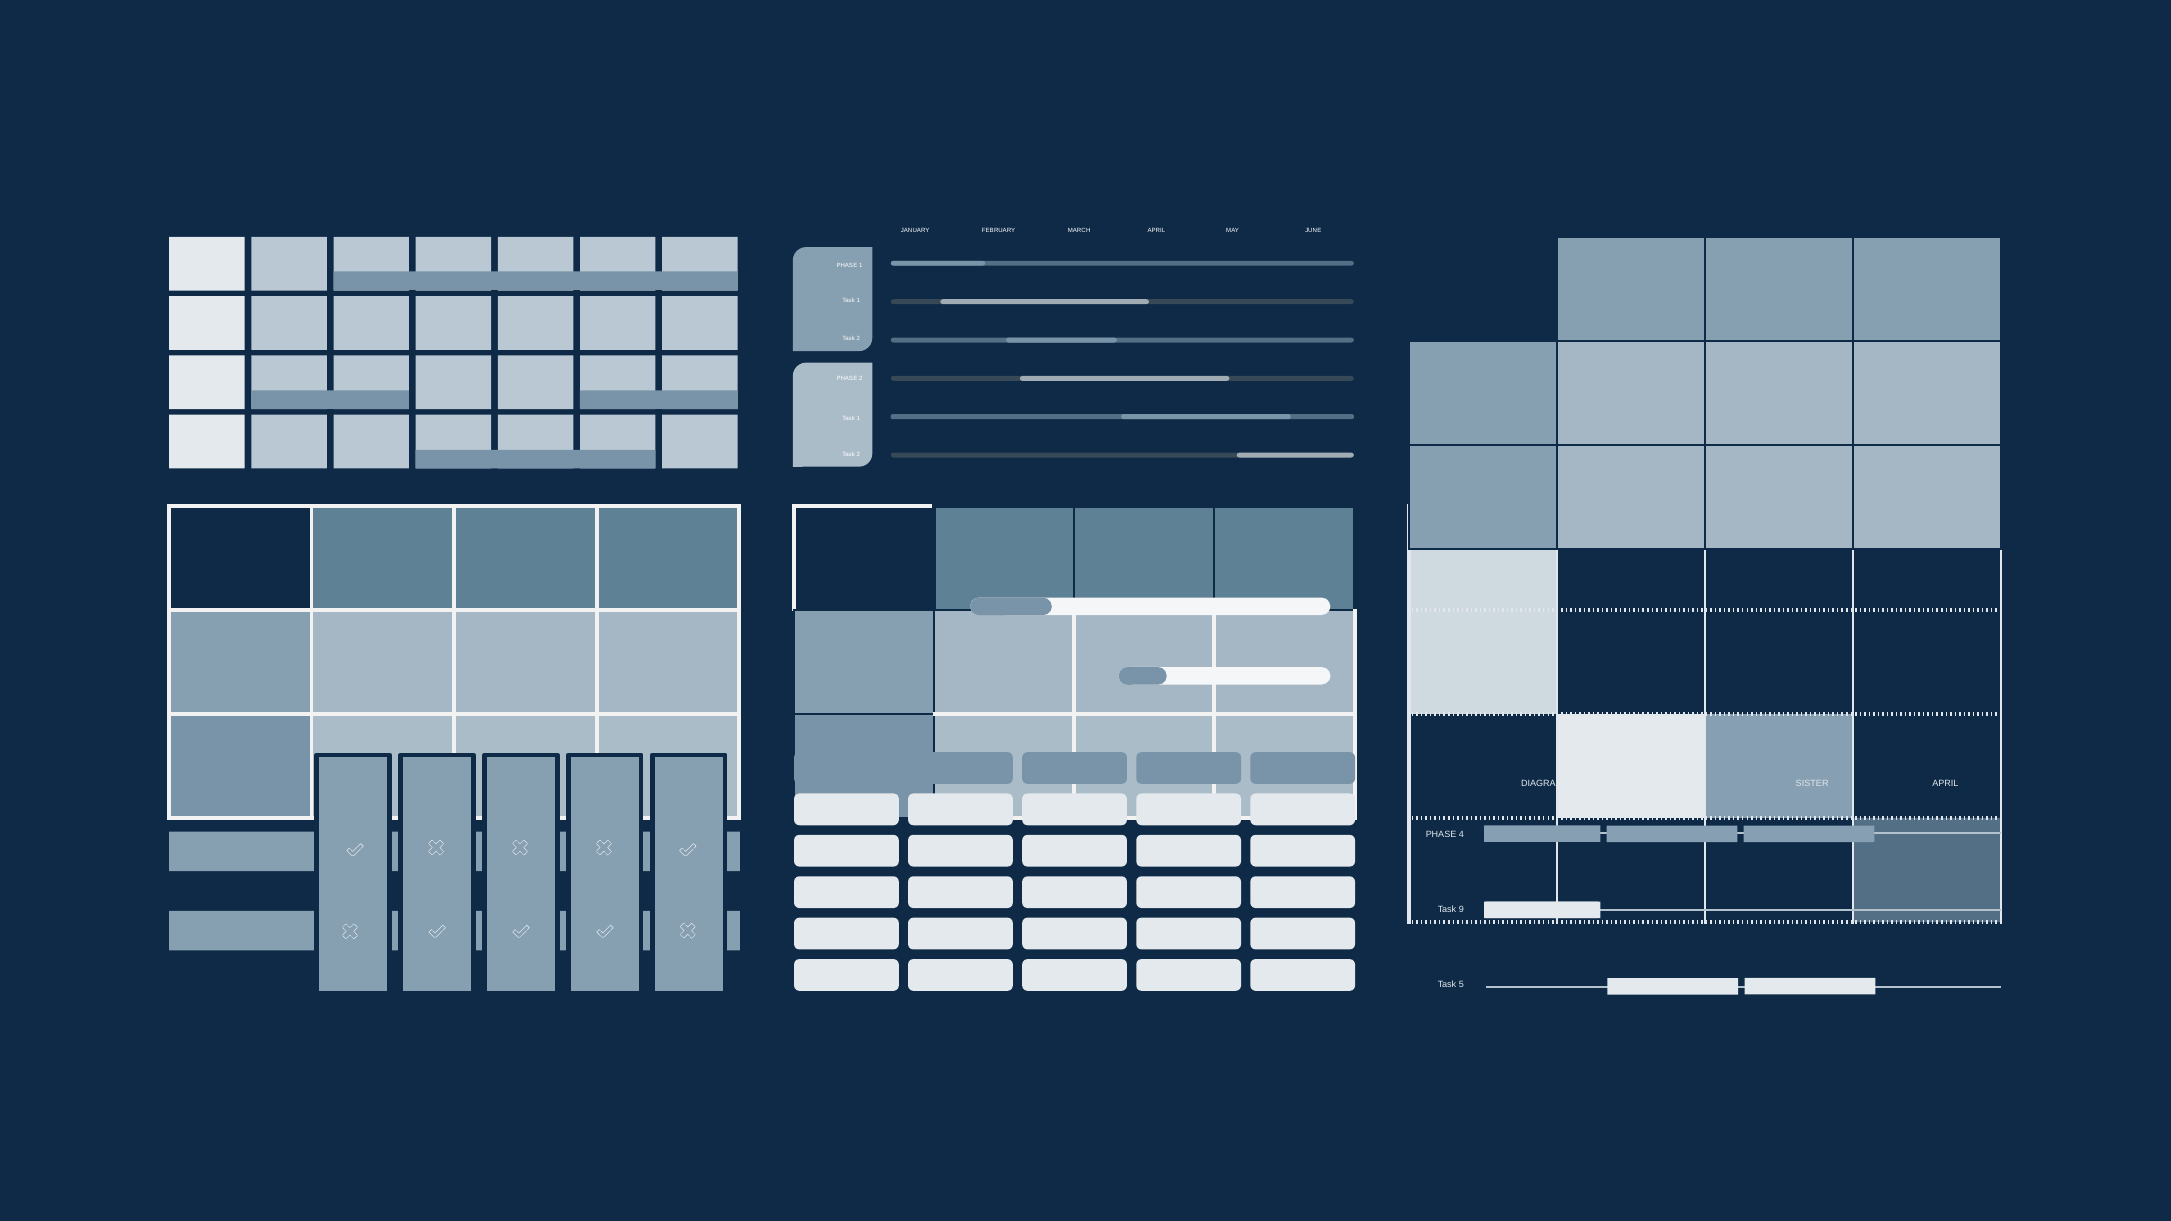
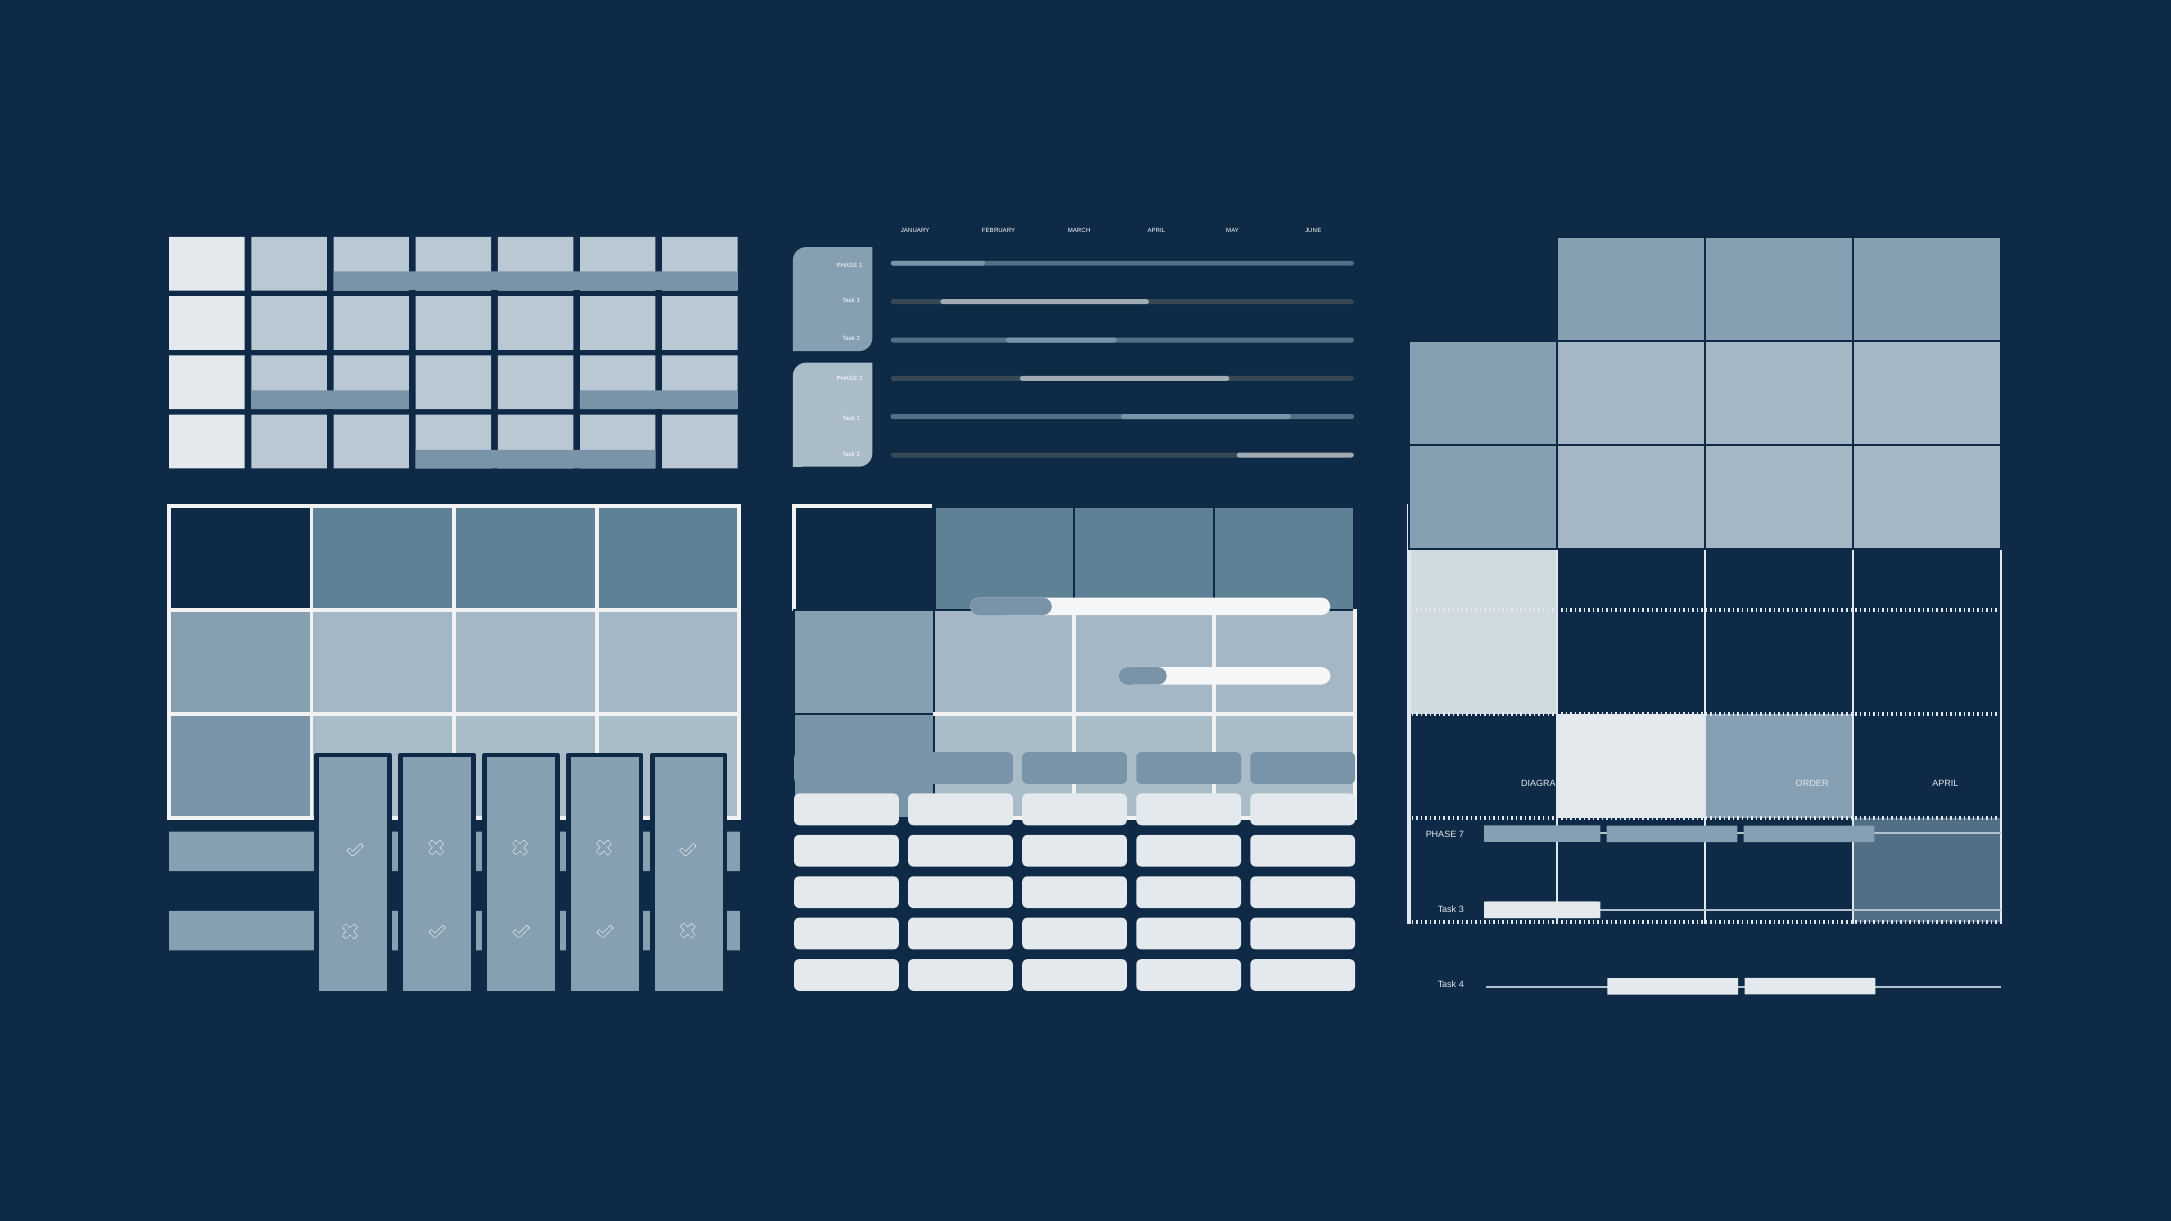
SISTER: SISTER -> ORDER (1812, 784)
4: 4 -> 7 (1461, 834)
9: 9 -> 3 (1461, 909)
5: 5 -> 4 (1461, 984)
